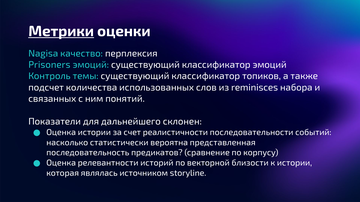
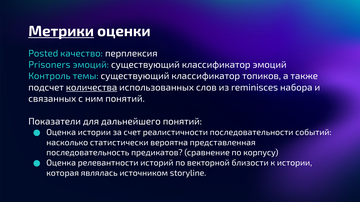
Nagisa: Nagisa -> Posted (43, 54)
количества underline: none -> present (92, 88)
дальнейшего склонен: склонен -> понятий (182, 122)
